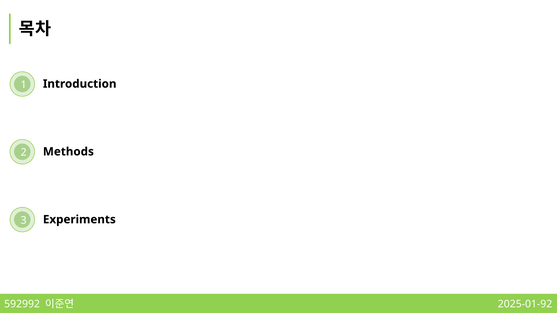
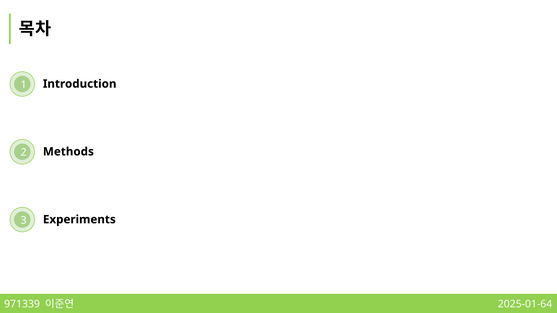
592992: 592992 -> 971339 (22, 304)
2025-01-92: 2025-01-92 -> 2025-01-64 (525, 304)
